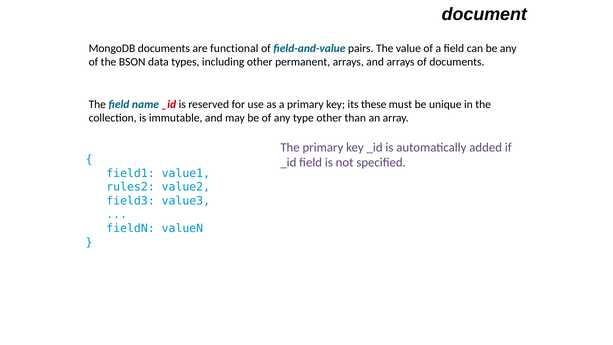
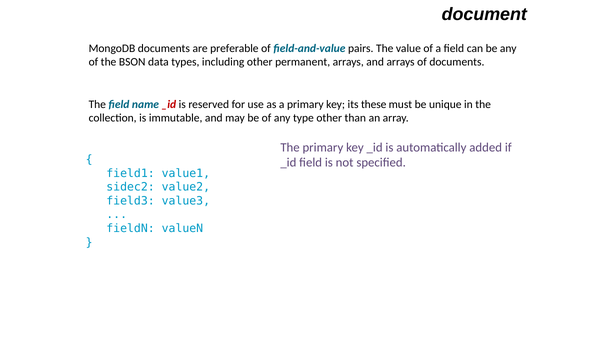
functional: functional -> preferable (234, 48)
rules2: rules2 -> sidec2 (131, 187)
